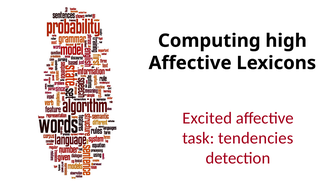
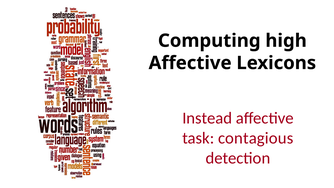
Excited: Excited -> Instead (207, 118)
tendencies: tendencies -> contagious (256, 138)
